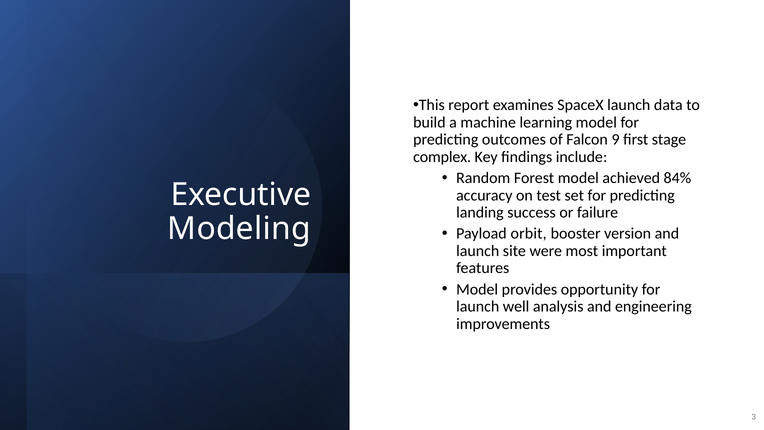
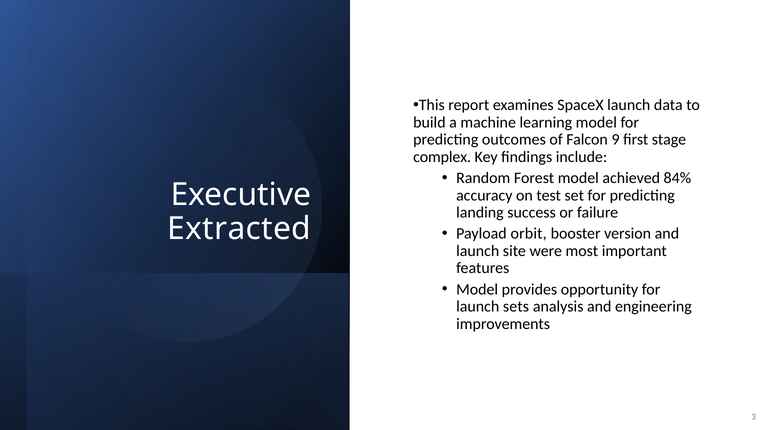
Modeling: Modeling -> Extracted (239, 229)
well: well -> sets (516, 306)
